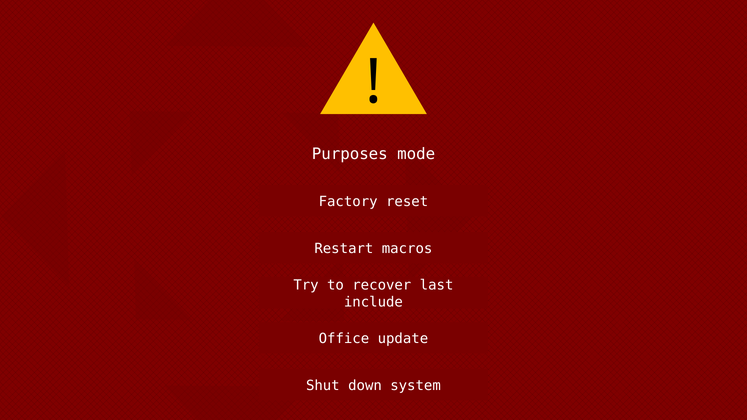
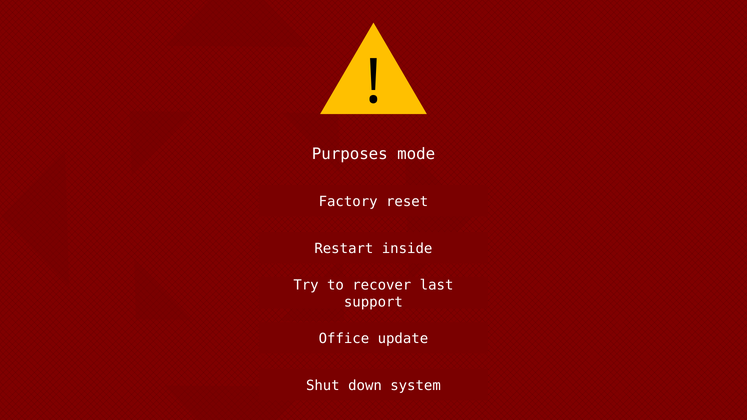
macros: macros -> inside (407, 249)
include: include -> support (373, 302)
